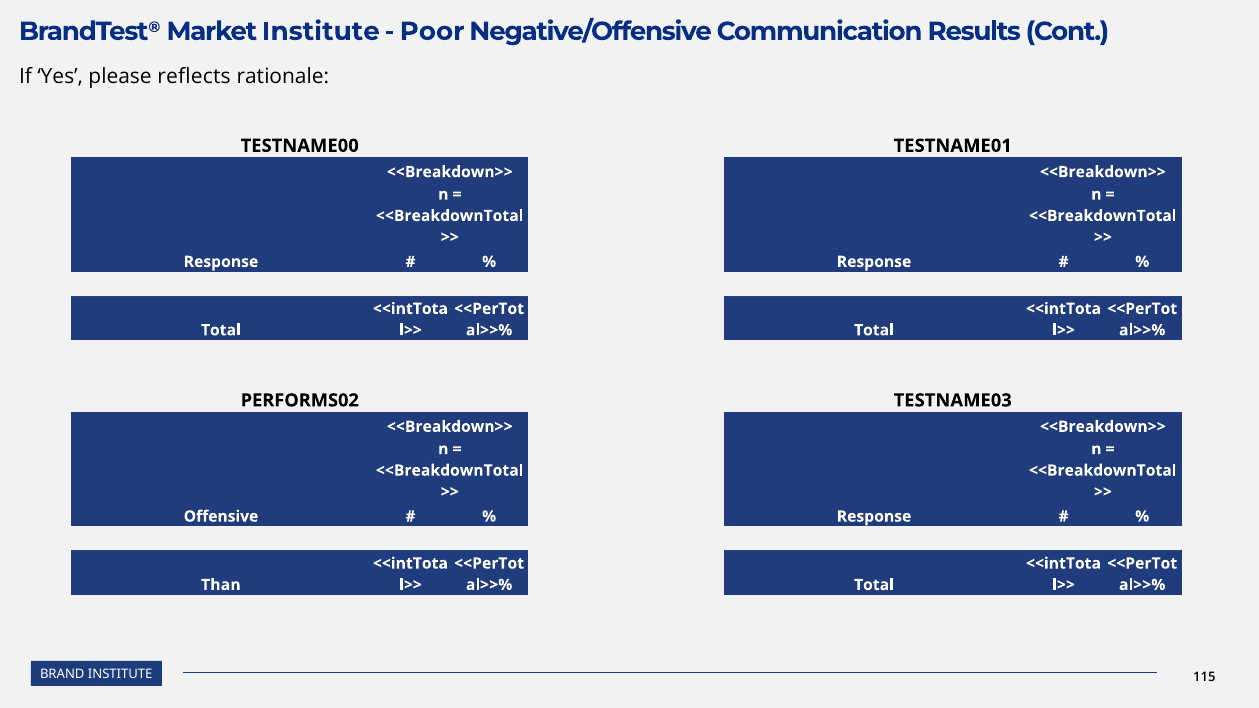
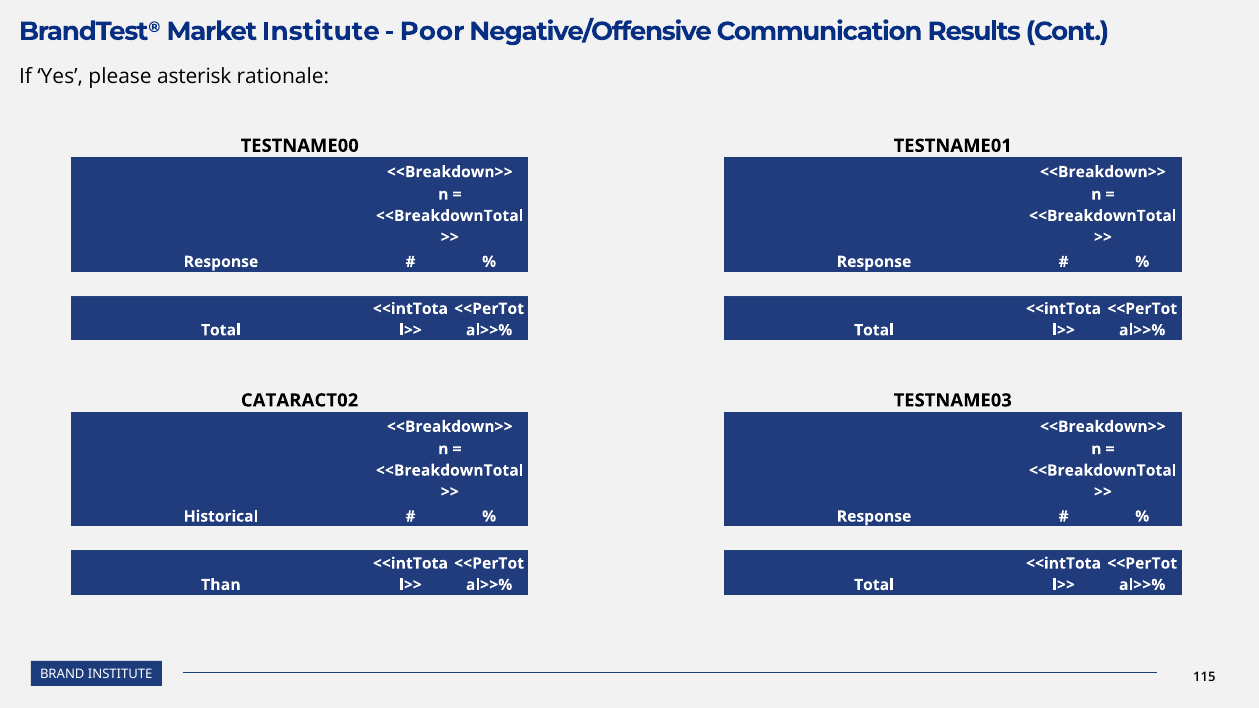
reflects: reflects -> asterisk (194, 77)
PERFORMS02: PERFORMS02 -> CATARACT02 (300, 401)
Offensive: Offensive -> Historical (221, 517)
